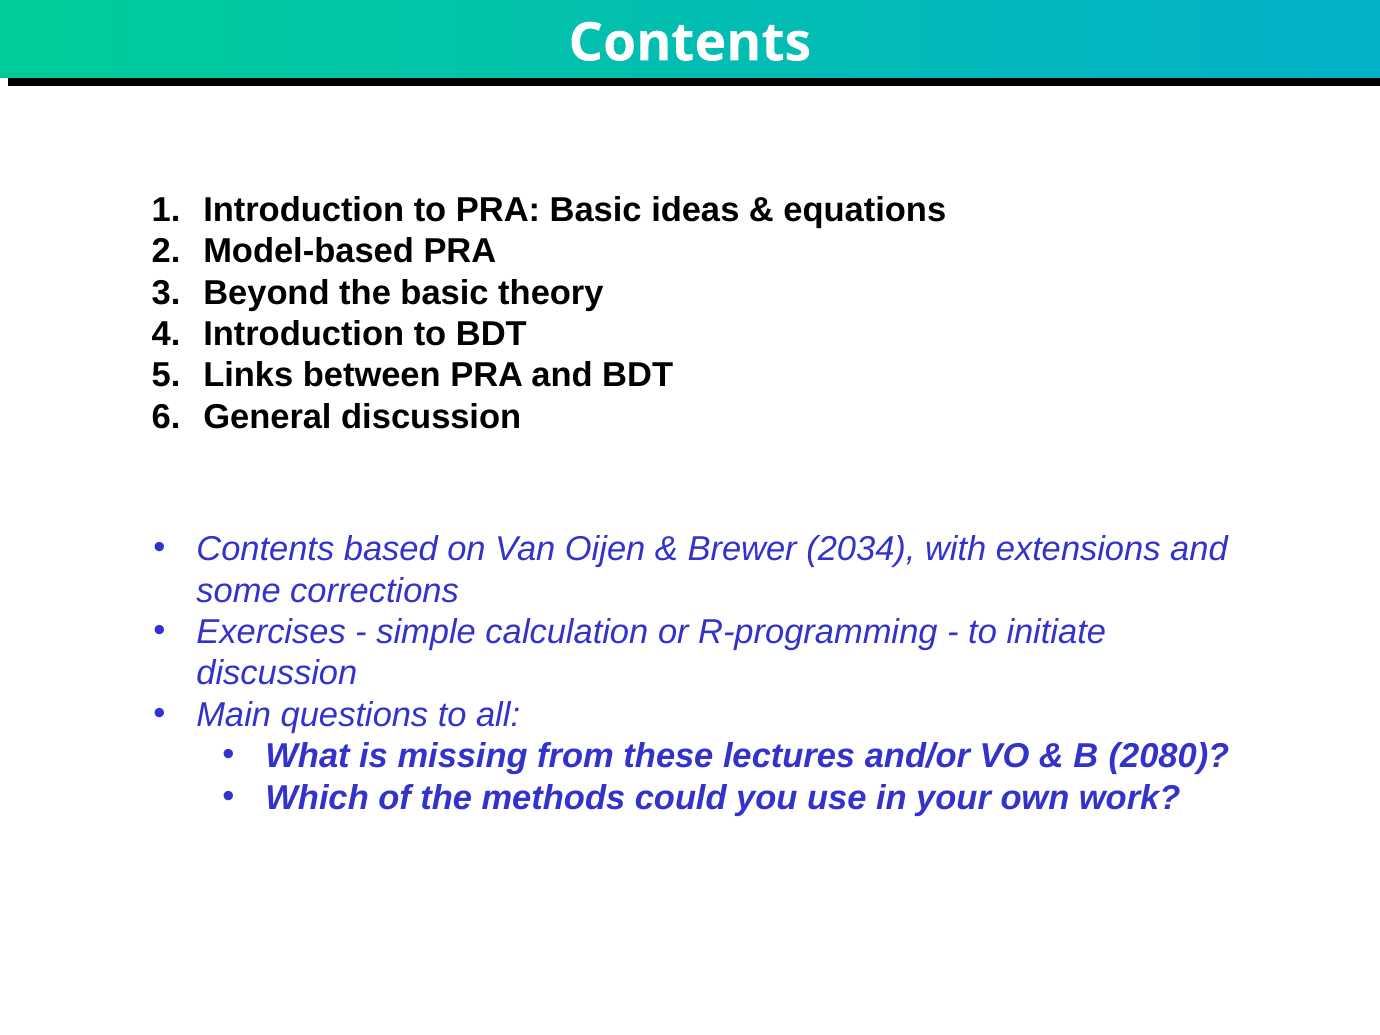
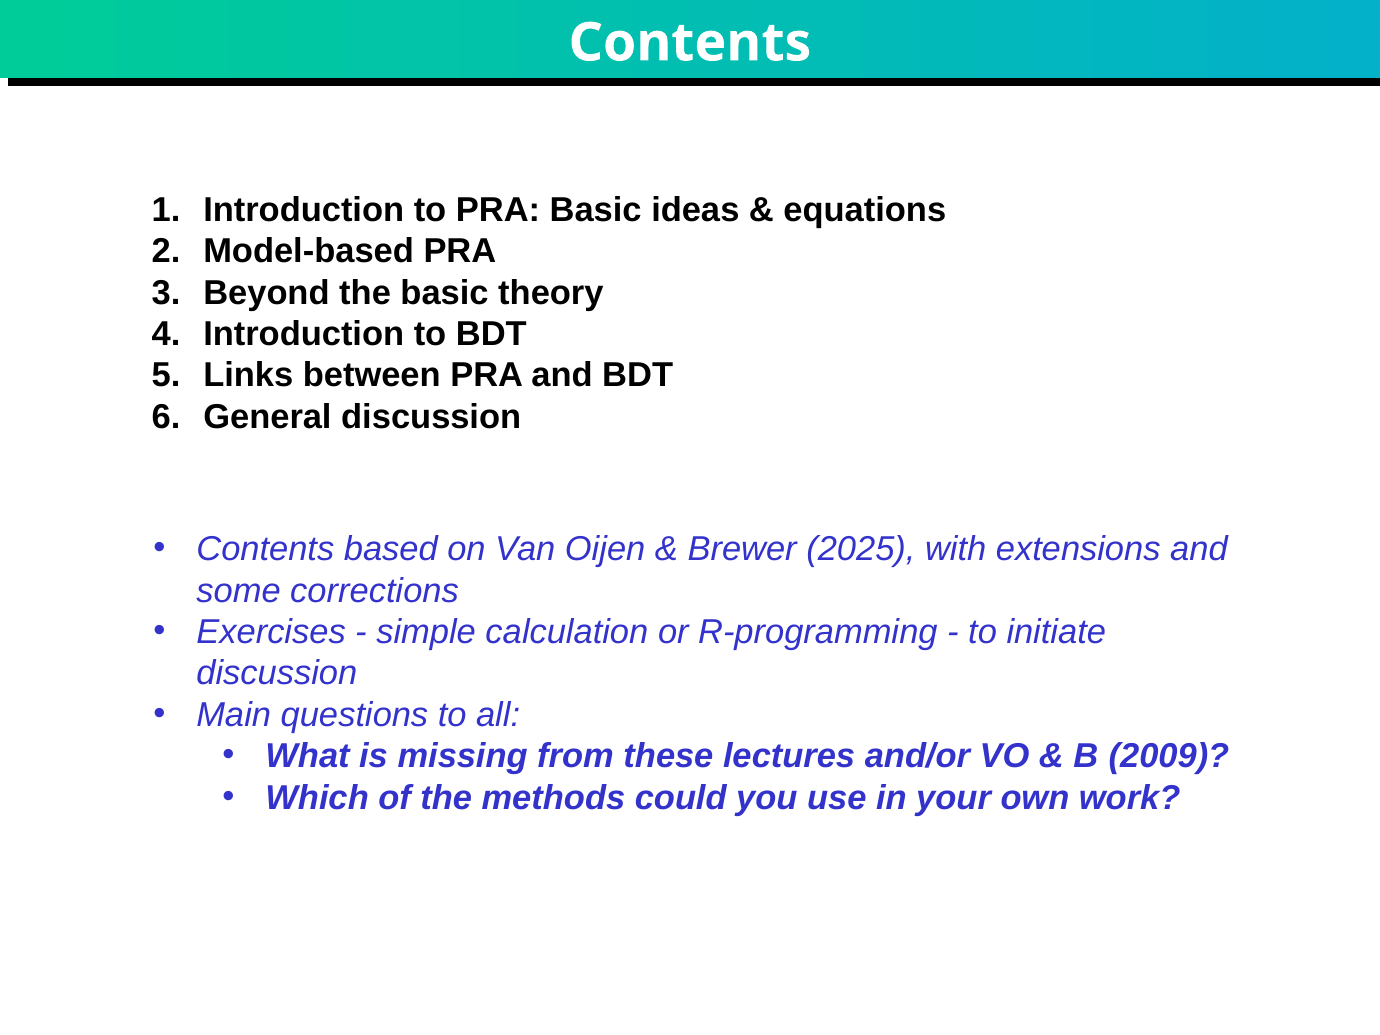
2034: 2034 -> 2025 (861, 549)
2080: 2080 -> 2009 (1169, 756)
